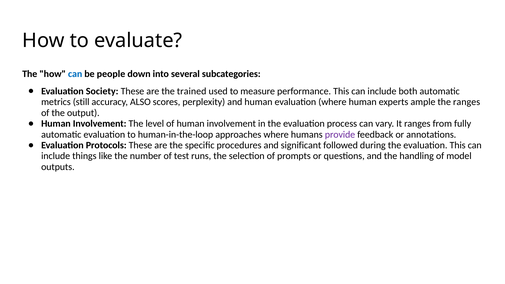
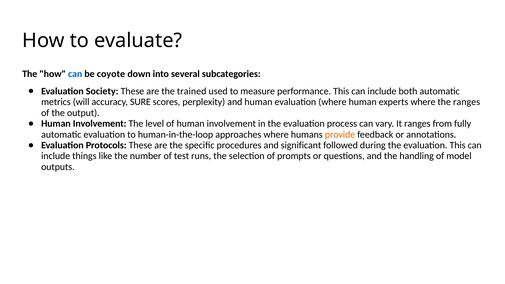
people: people -> coyote (111, 74)
still: still -> will (81, 102)
ALSO: ALSO -> SURE (140, 102)
experts ample: ample -> where (423, 102)
provide colour: purple -> orange (340, 134)
